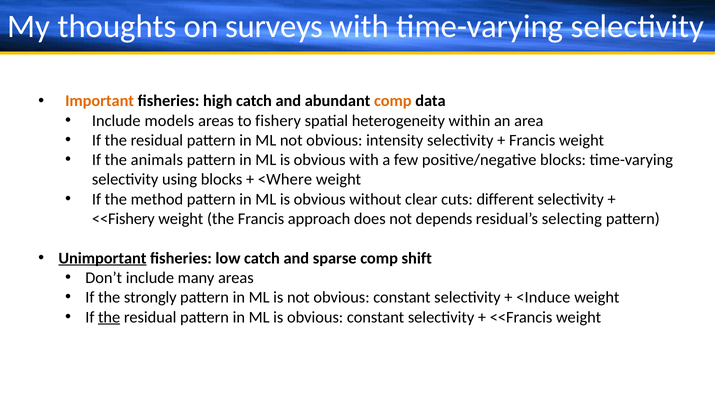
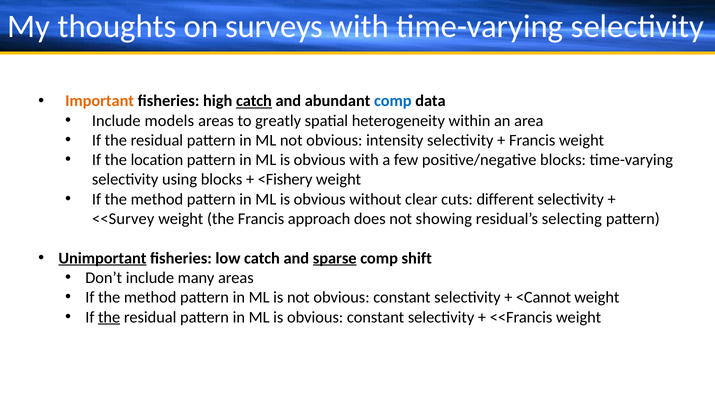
catch underline: none -> present (254, 101)
comp colour: orange -> blue (393, 101)
fishery: fishery -> greatly (278, 121)
animals: animals -> location (157, 160)
<Where: <Where -> <Fishery (285, 180)
<<Fishery: <<Fishery -> <<Survey (123, 219)
depends: depends -> showing (444, 219)
sparse underline: none -> present (335, 258)
strongly: strongly -> method (150, 298)
<Induce: <Induce -> <Cannot (543, 298)
